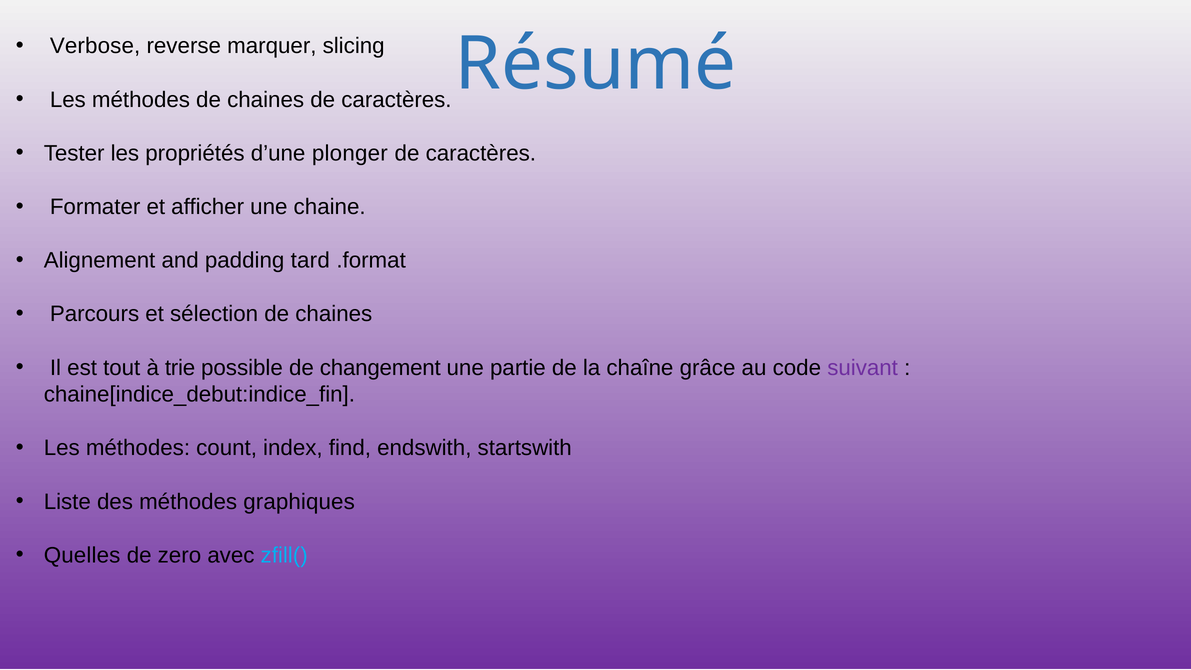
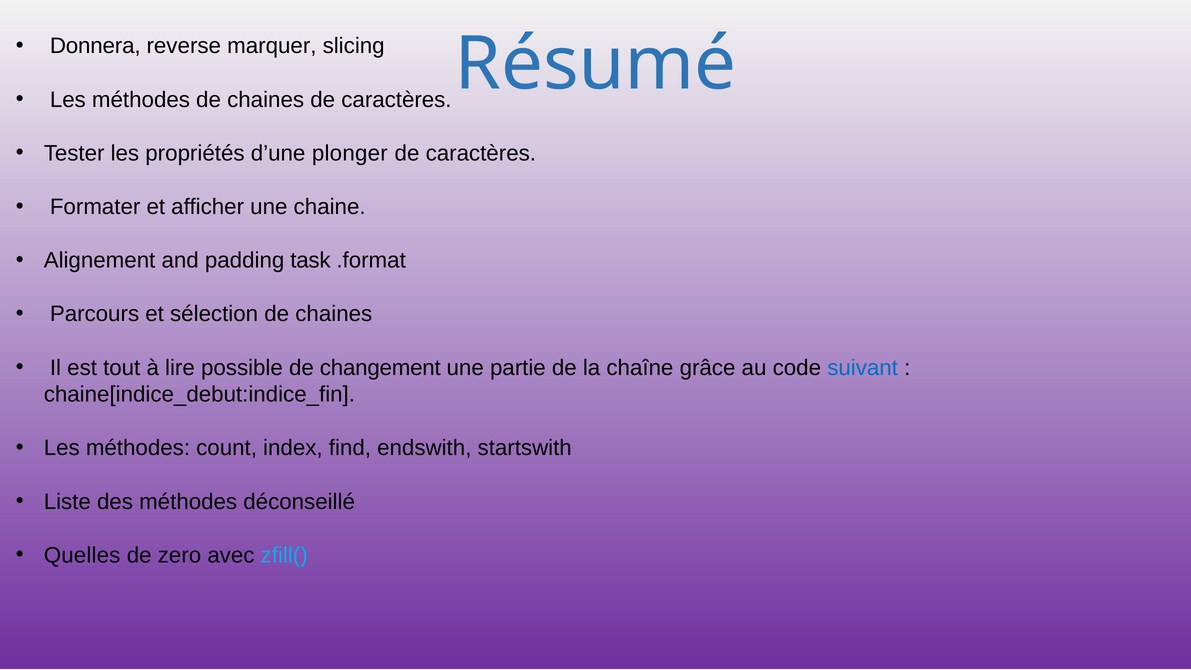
Verbose: Verbose -> Donnera (95, 46)
tard: tard -> task (310, 260)
trie: trie -> lire (180, 368)
suivant colour: purple -> blue (863, 368)
graphiques: graphiques -> déconseillé (299, 502)
